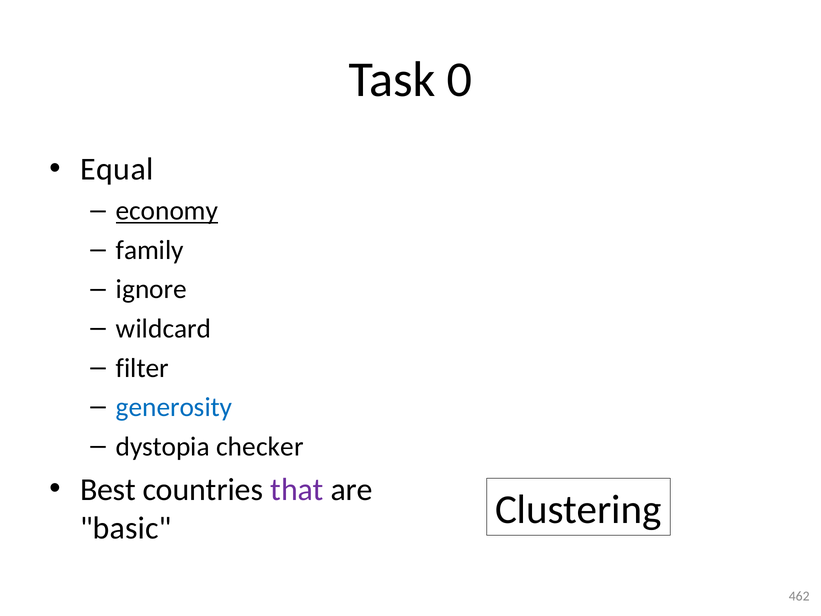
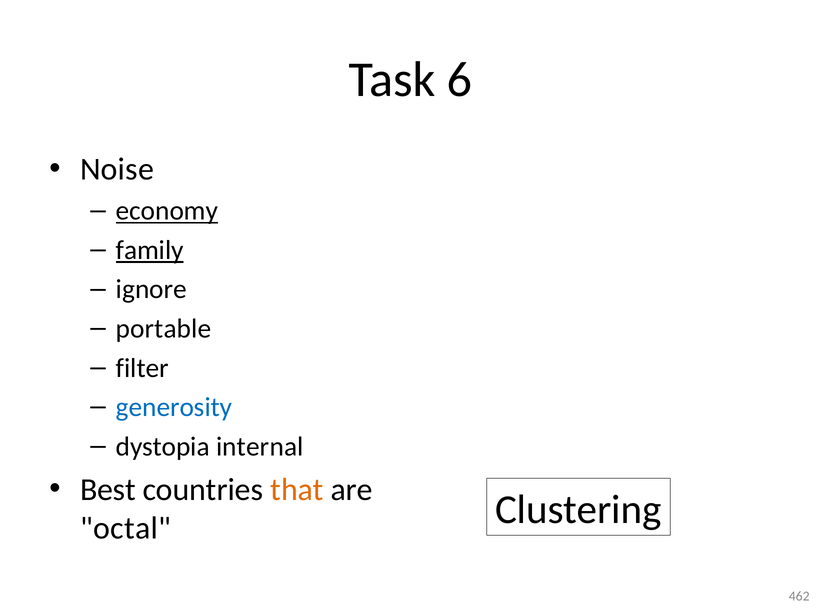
0: 0 -> 6 (459, 79)
Equal: Equal -> Noise (117, 169)
family underline: none -> present (150, 250)
wildcard: wildcard -> portable (164, 329)
checker: checker -> internal (260, 446)
that colour: purple -> orange (297, 489)
basic: basic -> octal (126, 528)
